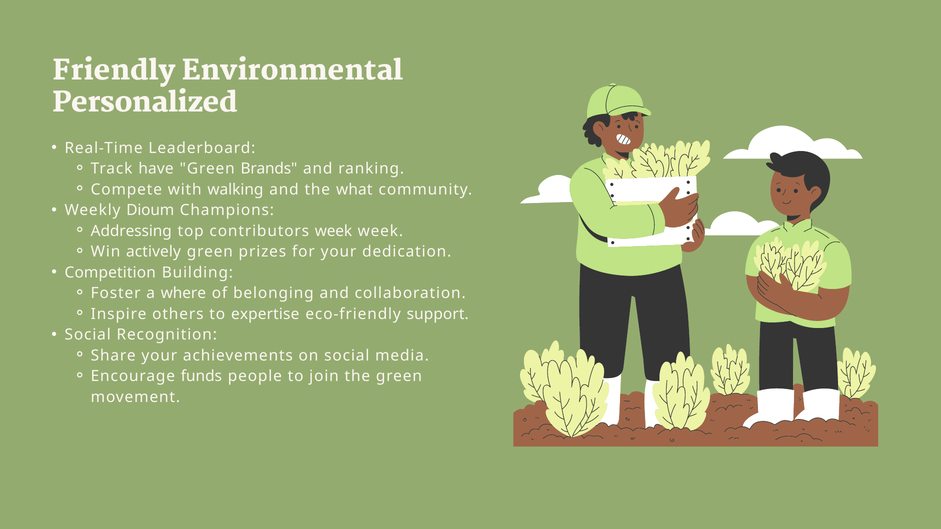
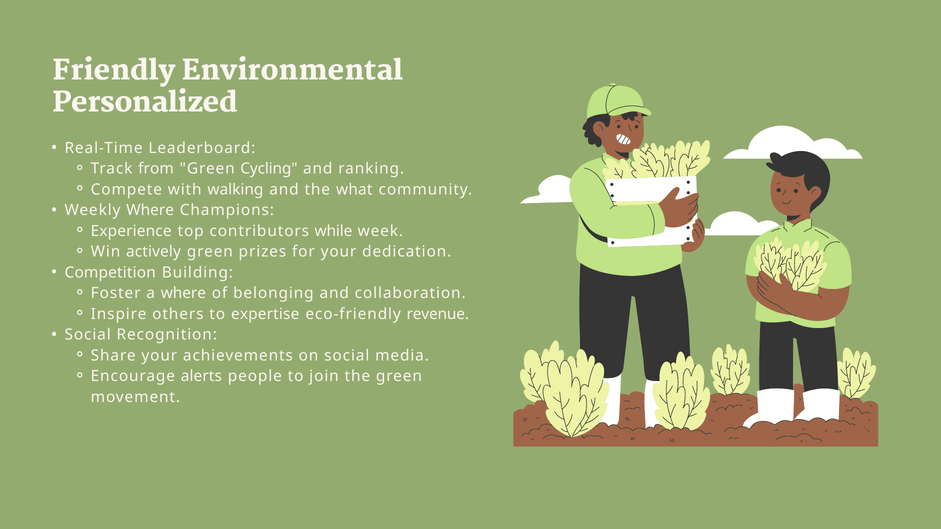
have: have -> from (156, 169)
Brands: Brands -> Cycling (269, 169)
Weekly Dioum: Dioum -> Where (150, 211)
Addressing: Addressing -> Experience (131, 231)
contributors week: week -> while (333, 231)
support: support -> revenue (438, 314)
funds: funds -> alerts (201, 377)
